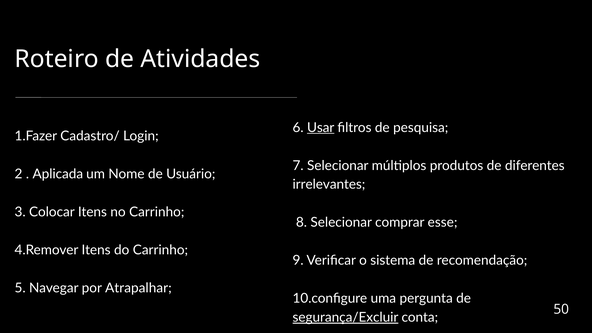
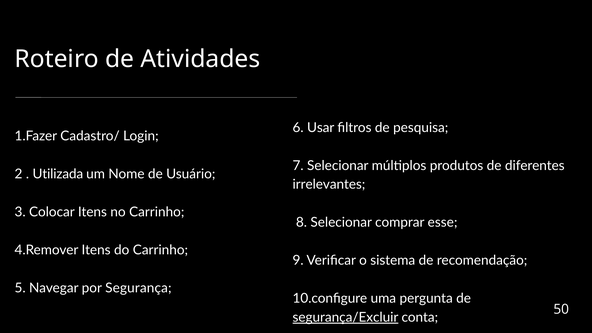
Usar underline: present -> none (321, 128)
Aplicada: Aplicada -> Utilizada (58, 174)
Atrapalhar: Atrapalhar -> Segurança (138, 288)
